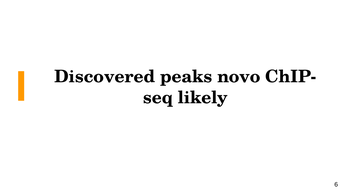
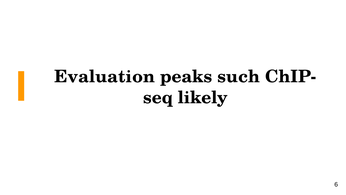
Discovered: Discovered -> Evaluation (105, 77)
novo: novo -> such (239, 77)
